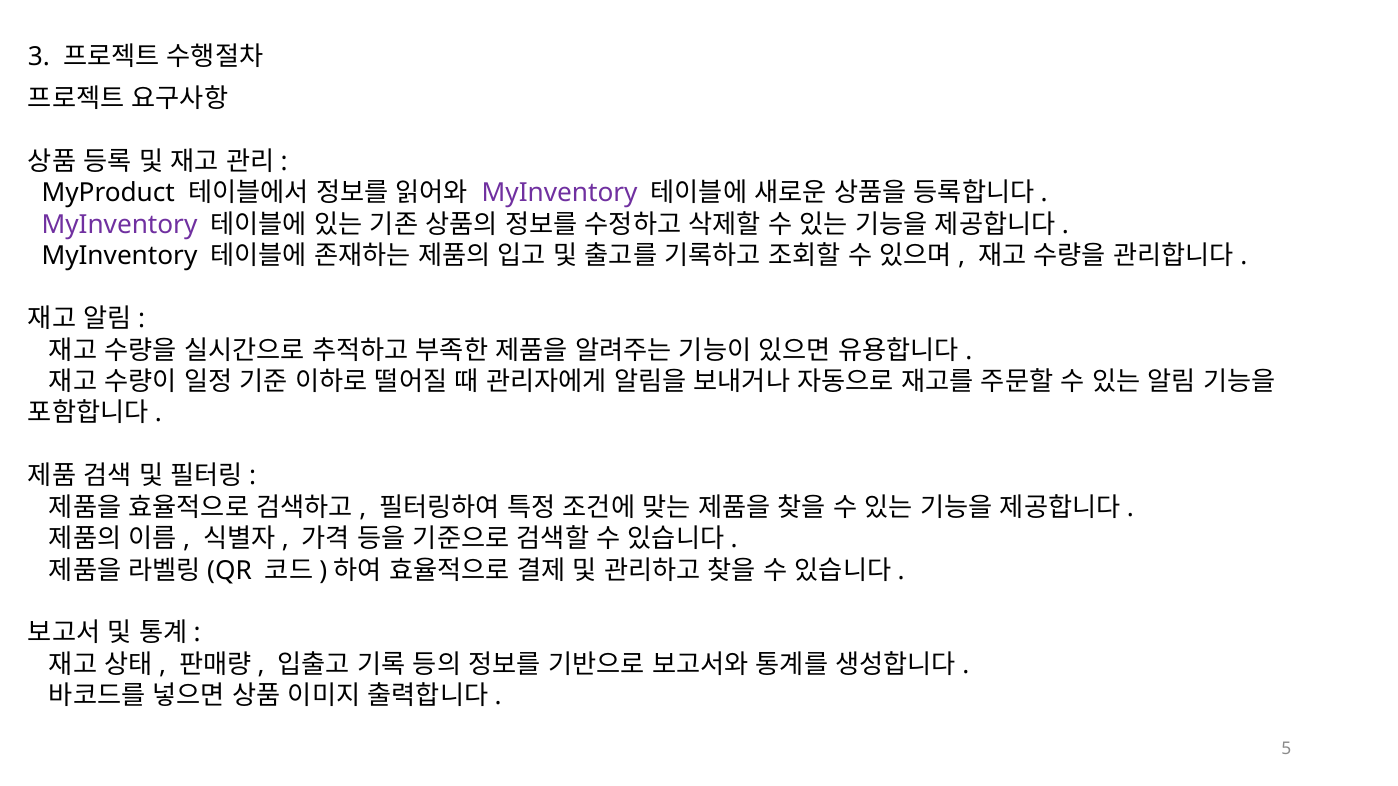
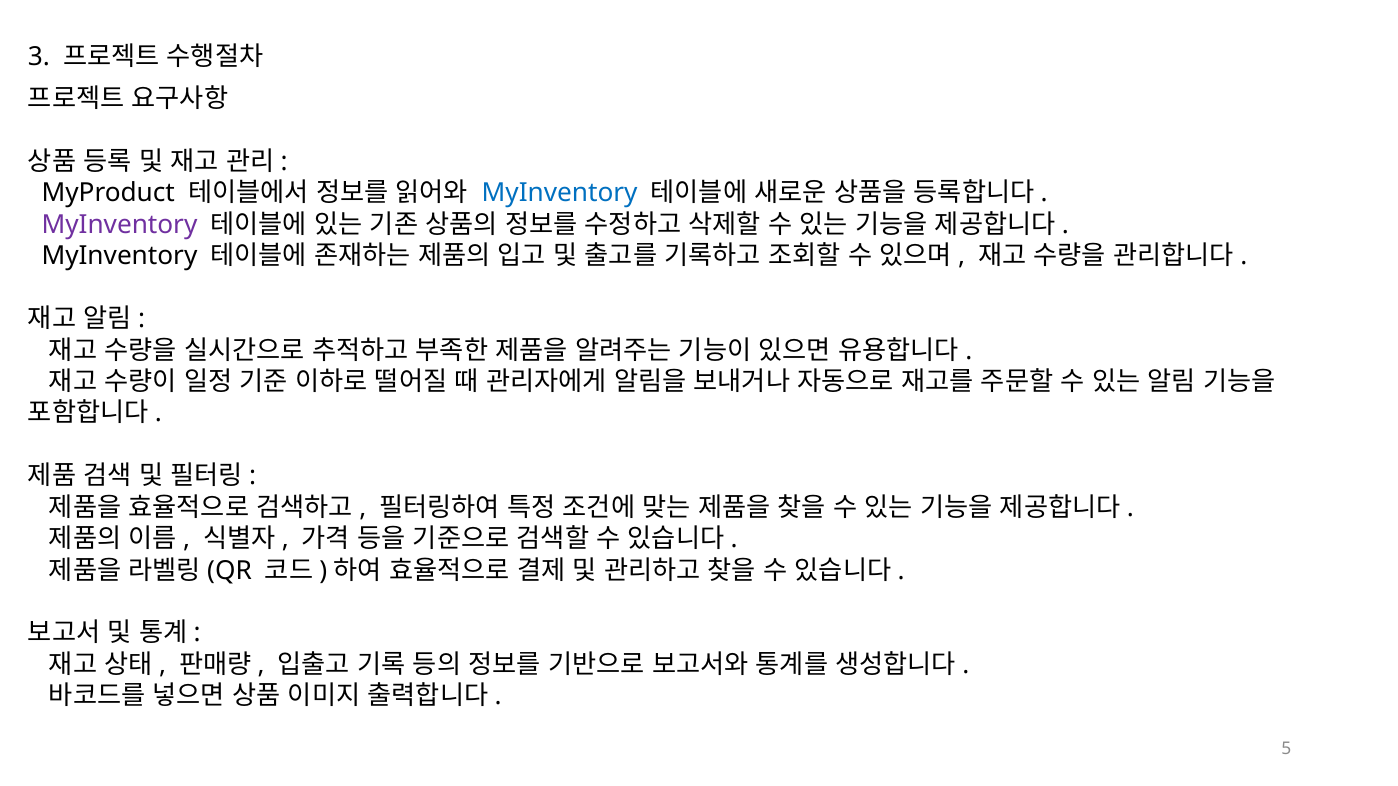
MyInventory colour: purple -> blue (560, 193)
